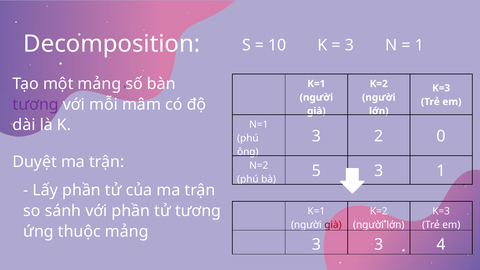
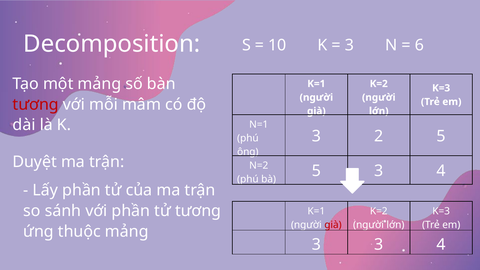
1: 1 -> 6 (419, 45)
tương colour: purple -> red (36, 104)
2 0: 0 -> 5 (441, 136)
5 3 1: 1 -> 4 (441, 171)
